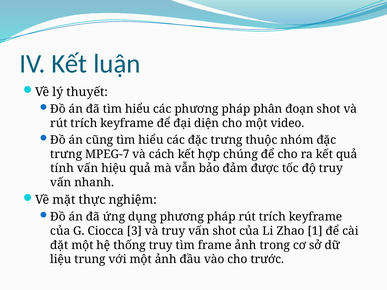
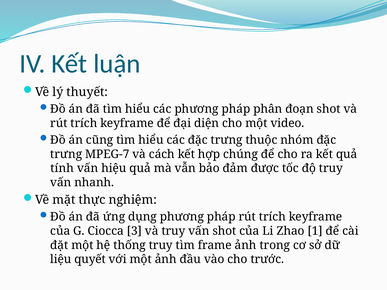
trung: trung -> quyết (90, 260)
